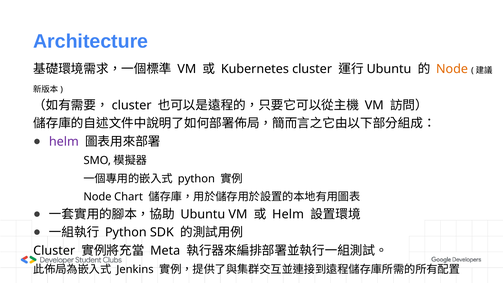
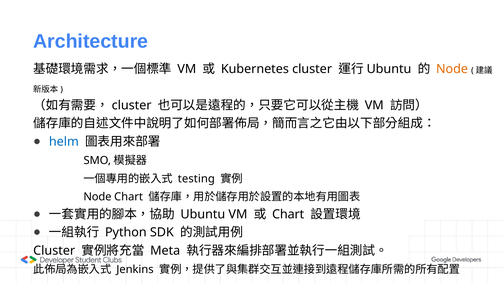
helm colour: purple -> blue (64, 142)
python: python -> testing (196, 179)
Helm: Helm -> Chart (288, 214)
